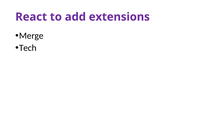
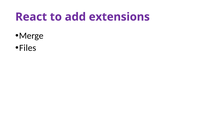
Tech: Tech -> Files (28, 48)
